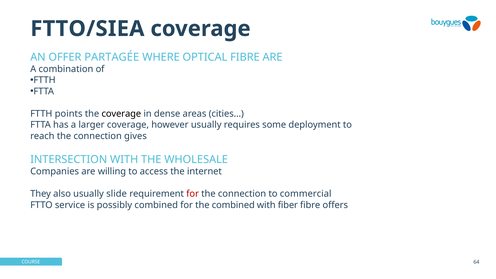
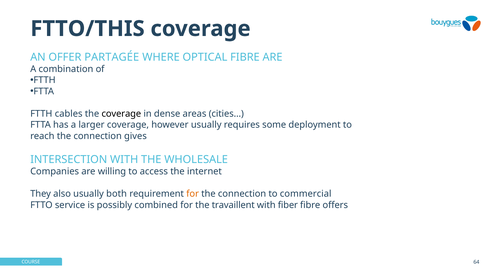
FTTO/SIEA: FTTO/SIEA -> FTTO/THIS (87, 29)
points: points -> cables (69, 114)
slide: slide -> both (117, 194)
for colour: red -> orange (193, 194)
the combined: combined -> travaillent (233, 205)
